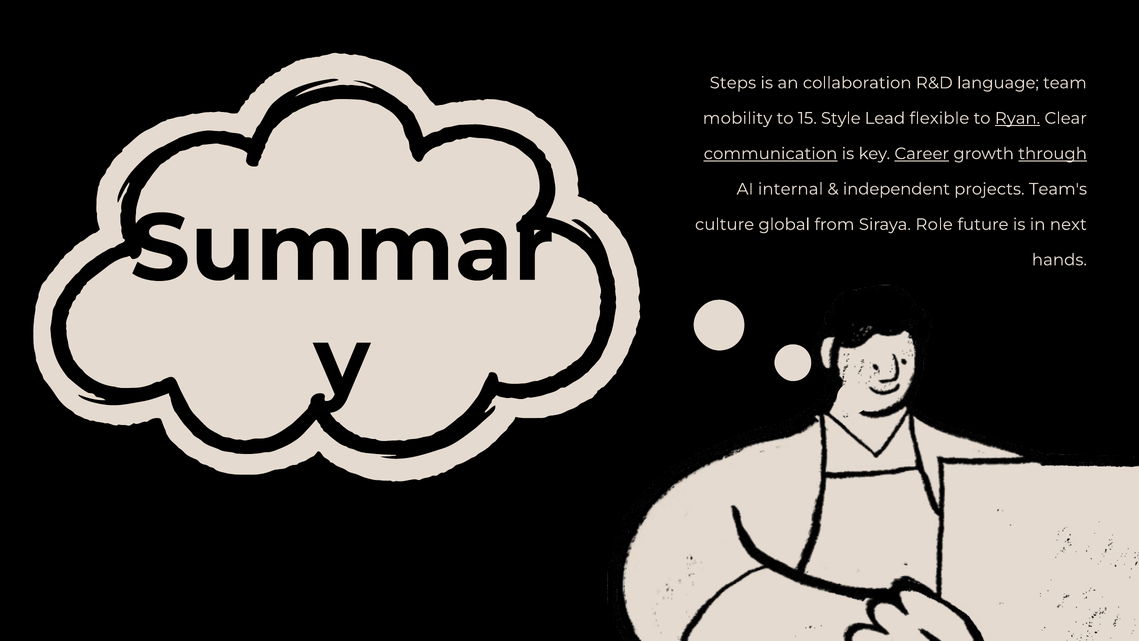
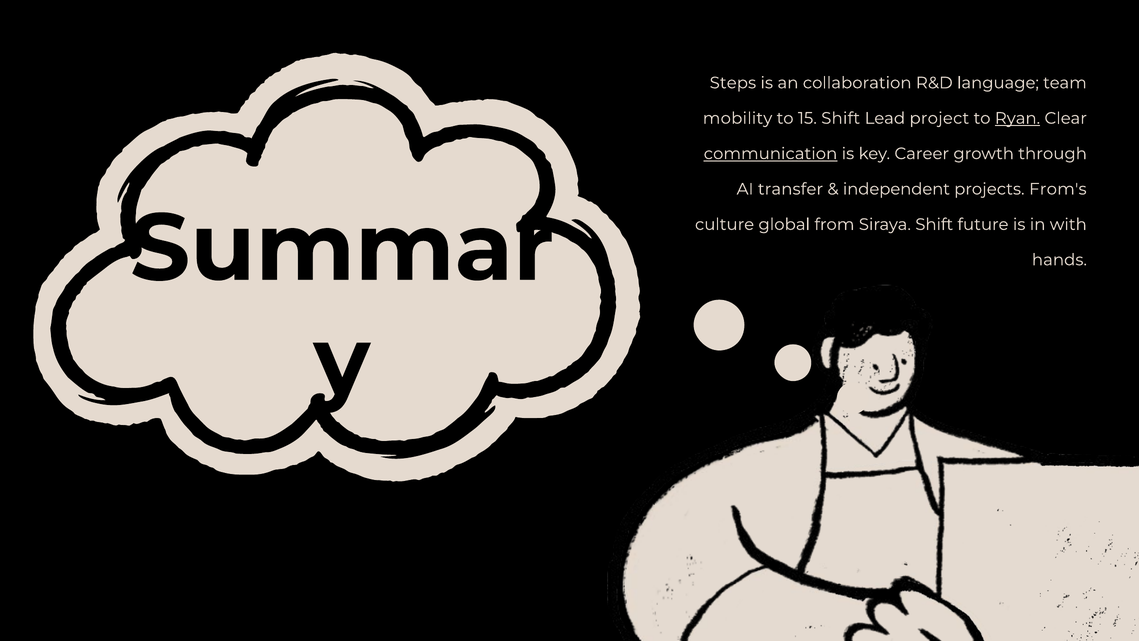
15 Style: Style -> Shift (841, 118)
flexible: flexible -> project (939, 118)
Career underline: present -> none (922, 154)
through underline: present -> none (1053, 154)
internal: internal -> transfer (790, 189)
Team's: Team's -> From's (1058, 189)
Siraya Role: Role -> Shift (934, 224)
next: next -> with (1068, 224)
